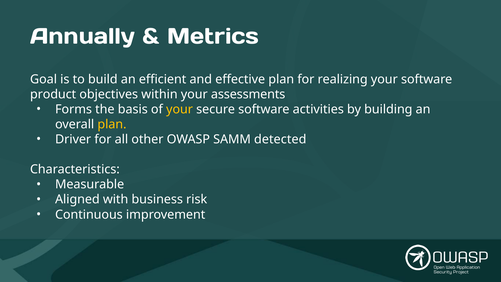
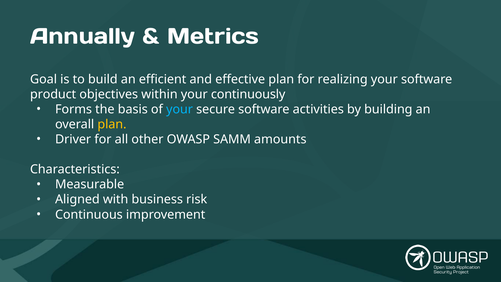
assessments: assessments -> continuously (248, 94)
your colour: yellow -> light blue (180, 109)
detected: detected -> amounts (280, 139)
